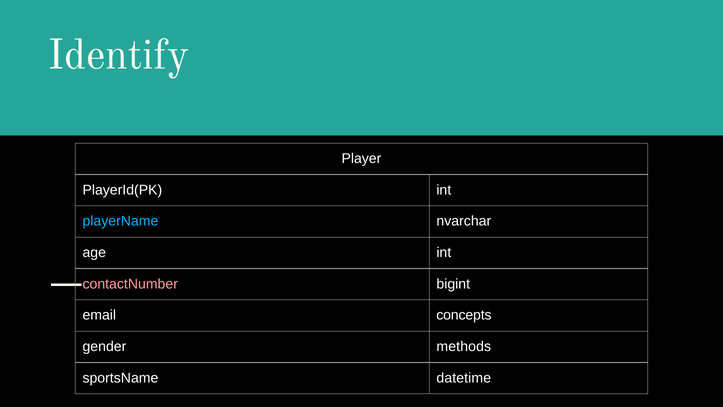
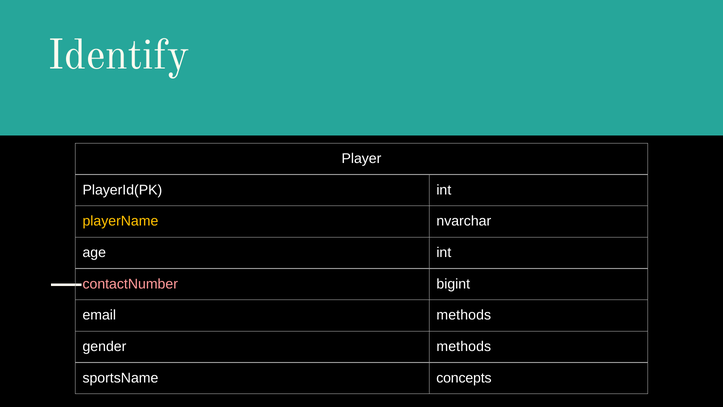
playerName colour: light blue -> yellow (120, 221)
email concepts: concepts -> methods (464, 315)
datetime: datetime -> concepts (464, 378)
